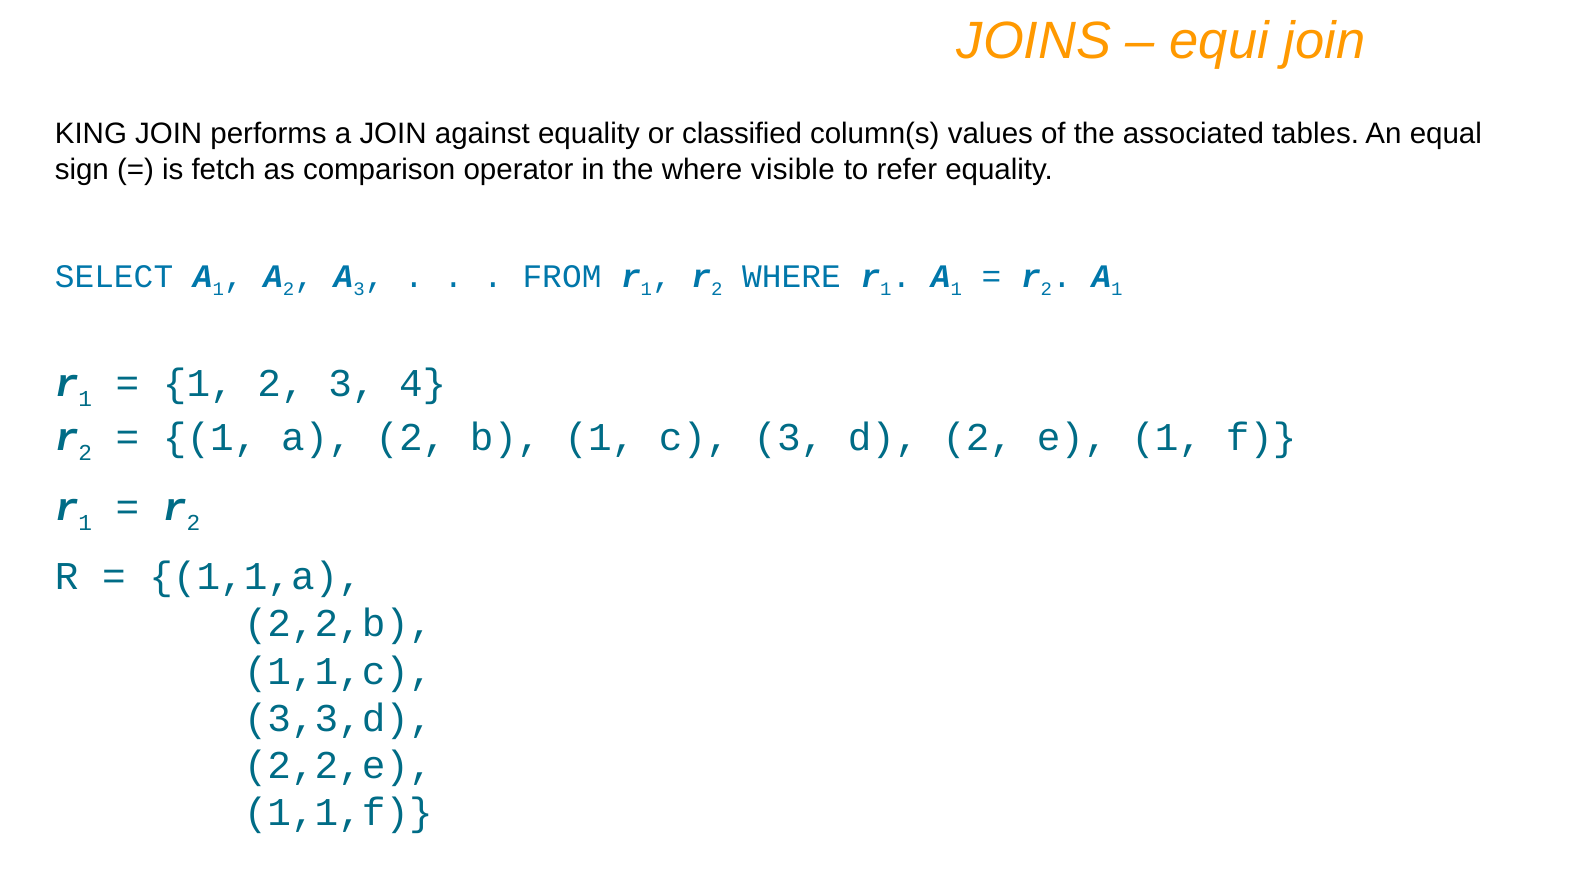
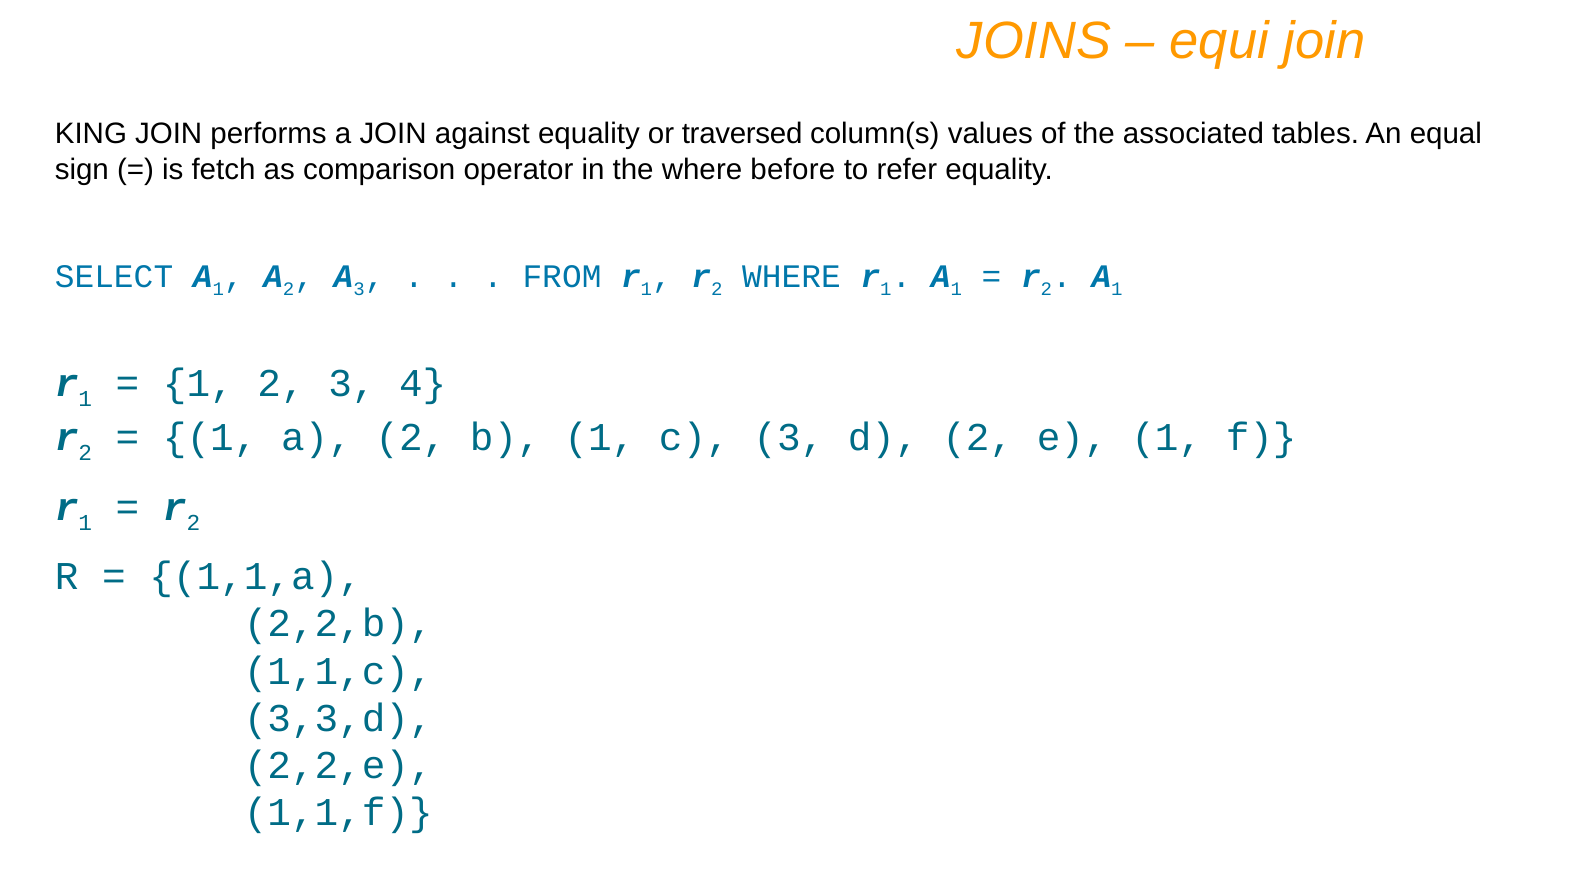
classified: classified -> traversed (742, 134)
visible: visible -> before (793, 169)
